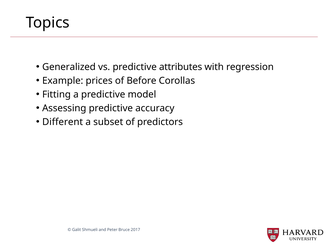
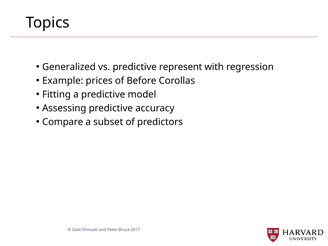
attributes: attributes -> represent (181, 67)
Different: Different -> Compare (63, 122)
